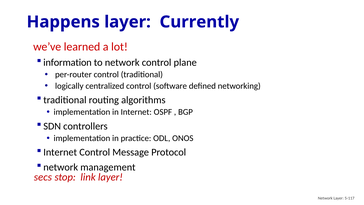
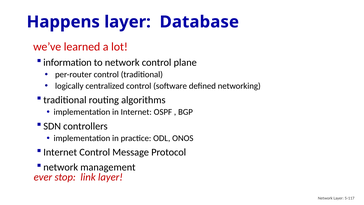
Currently: Currently -> Database (199, 22)
secs: secs -> ever (43, 177)
